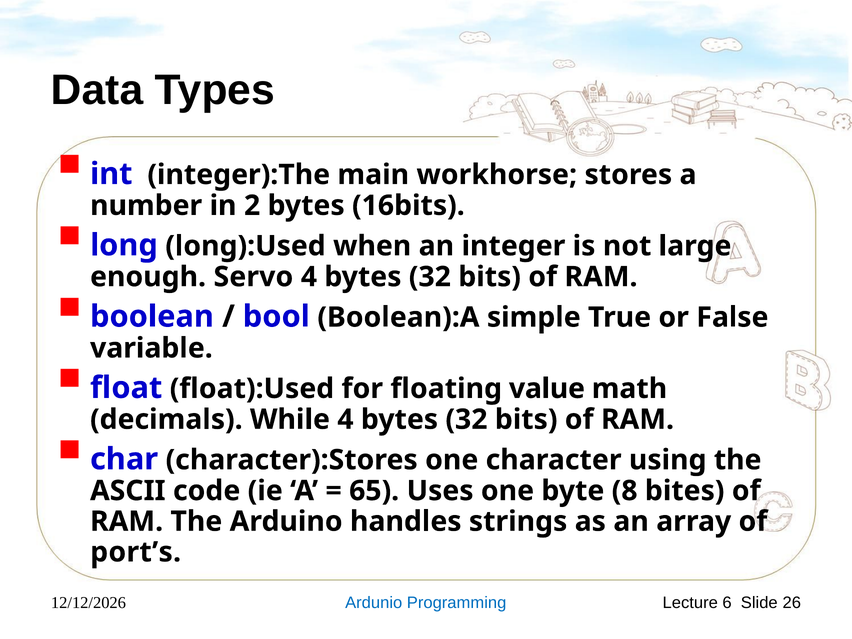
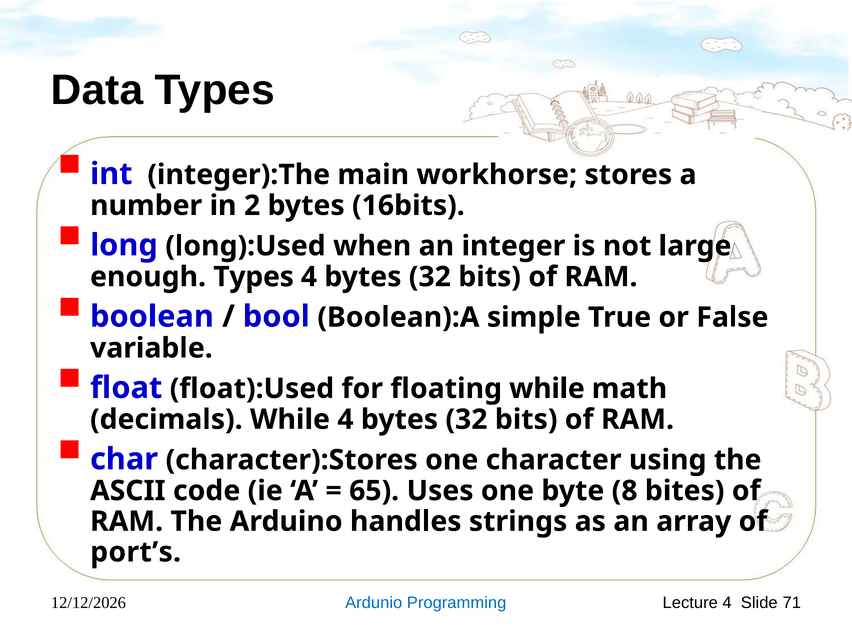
enough Servo: Servo -> Types (254, 277)
floating value: value -> while (547, 389)
Lecture 6: 6 -> 4 (727, 603)
26: 26 -> 71 (792, 603)
